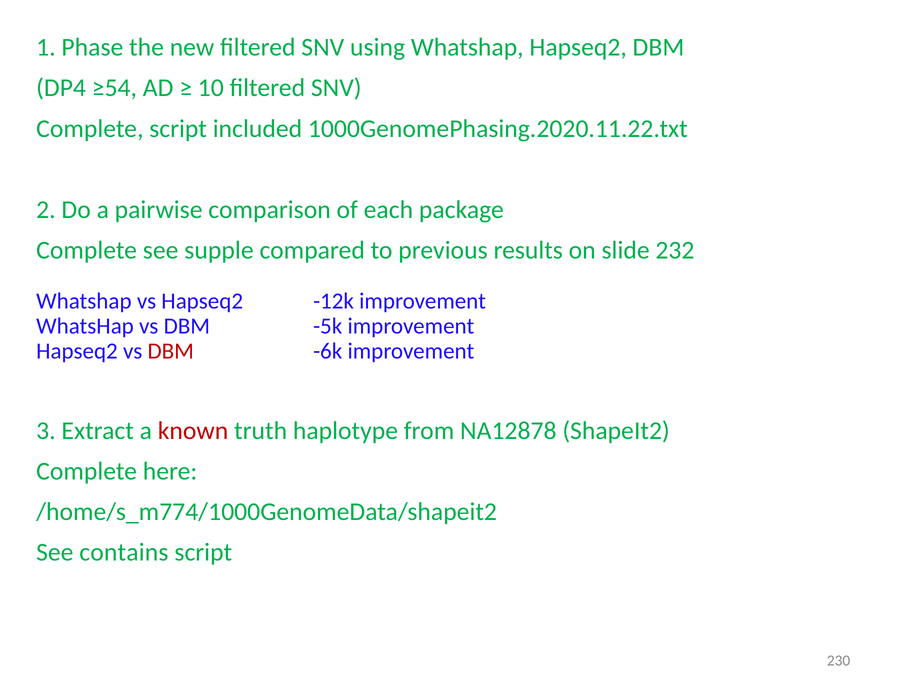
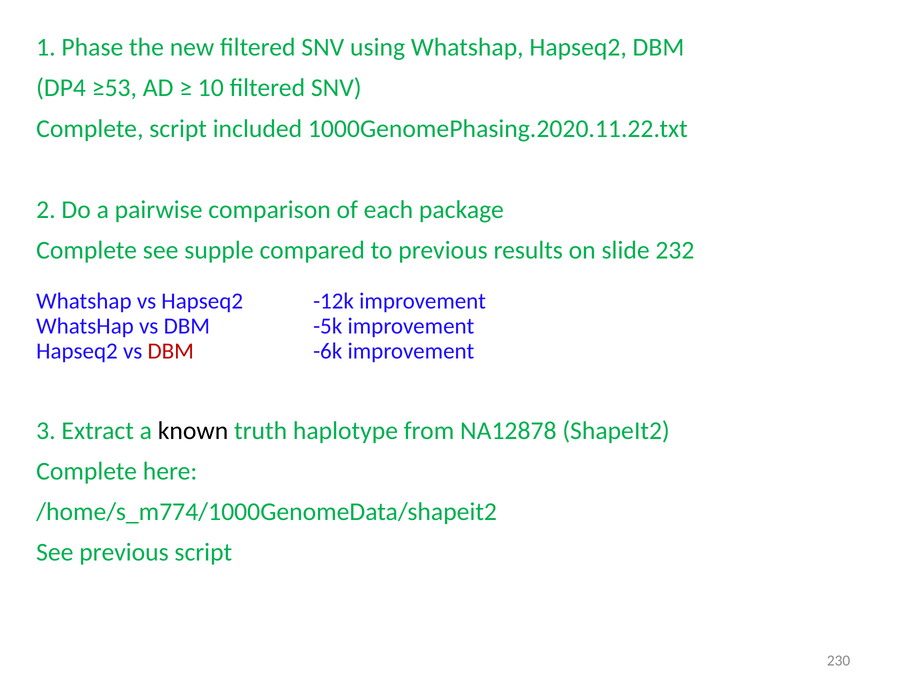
≥54: ≥54 -> ≥53 (114, 88)
known colour: red -> black (193, 431)
See contains: contains -> previous (124, 553)
